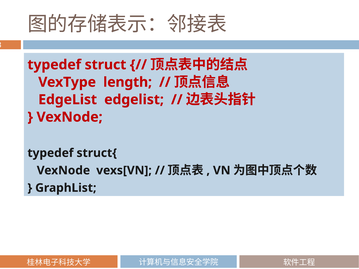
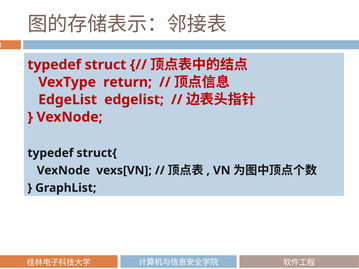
length: length -> return (128, 82)
